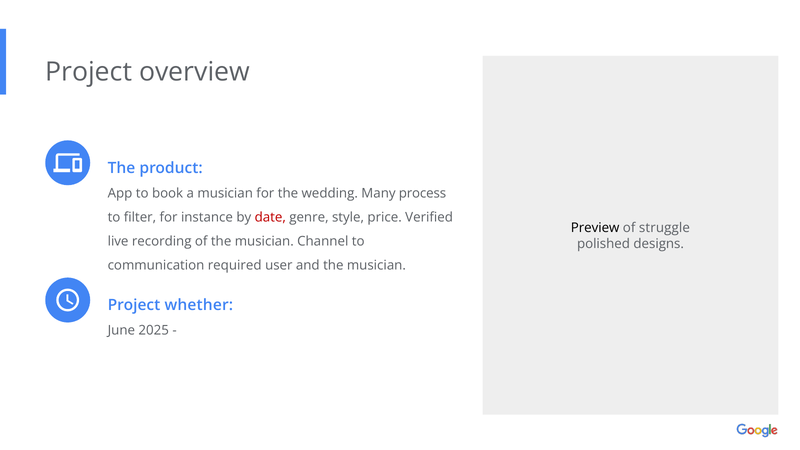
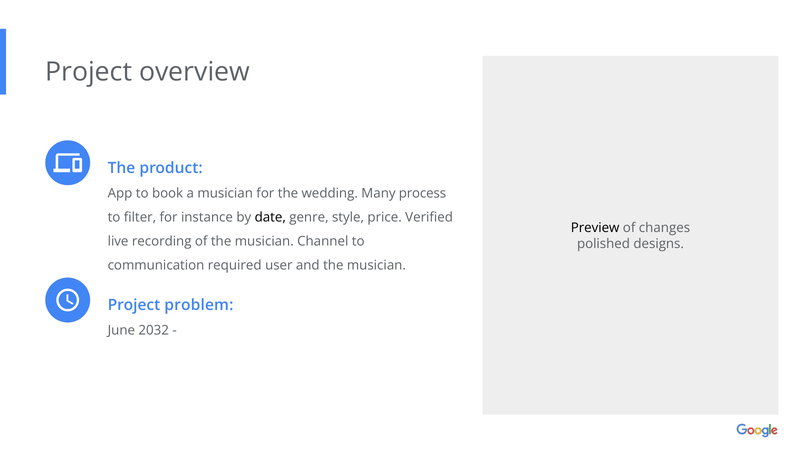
date colour: red -> black (270, 217)
struggle: struggle -> changes (664, 228)
whether: whether -> problem (199, 305)
2025: 2025 -> 2032 (154, 331)
